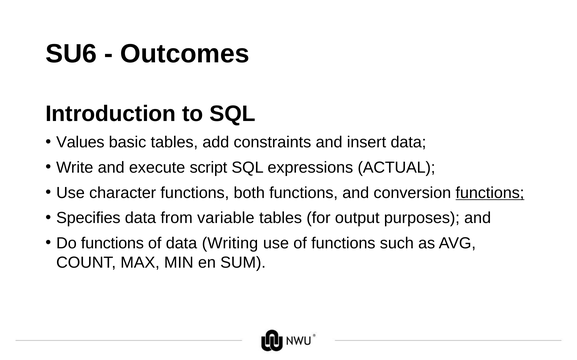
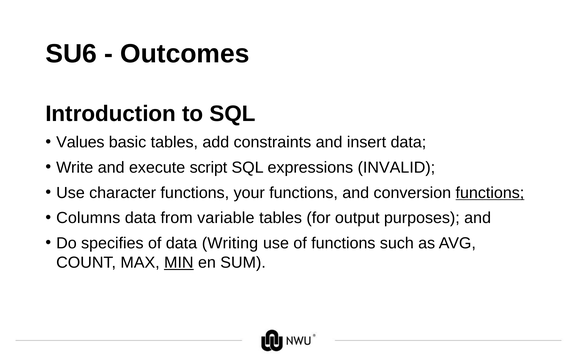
ACTUAL: ACTUAL -> INVALID (396, 168)
both: both -> your (249, 193)
Specifies: Specifies -> Columns (88, 218)
Do functions: functions -> specifies (112, 244)
MIN underline: none -> present (179, 263)
